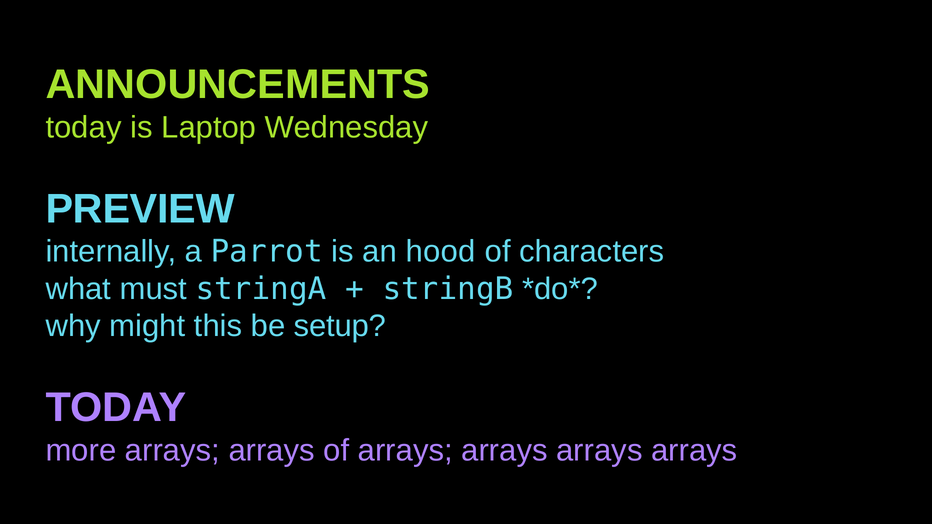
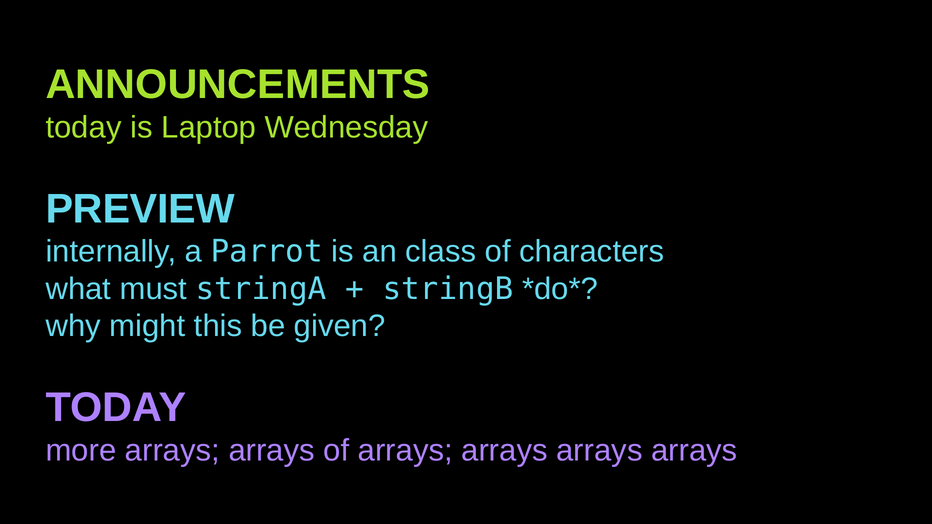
hood: hood -> class (441, 252)
setup: setup -> given (340, 326)
